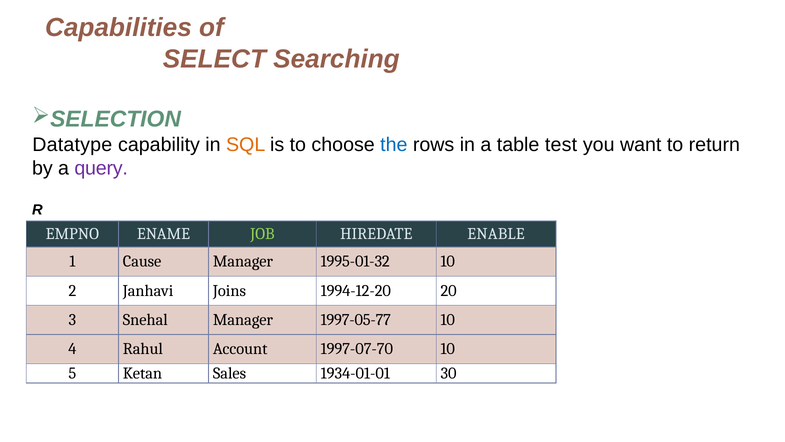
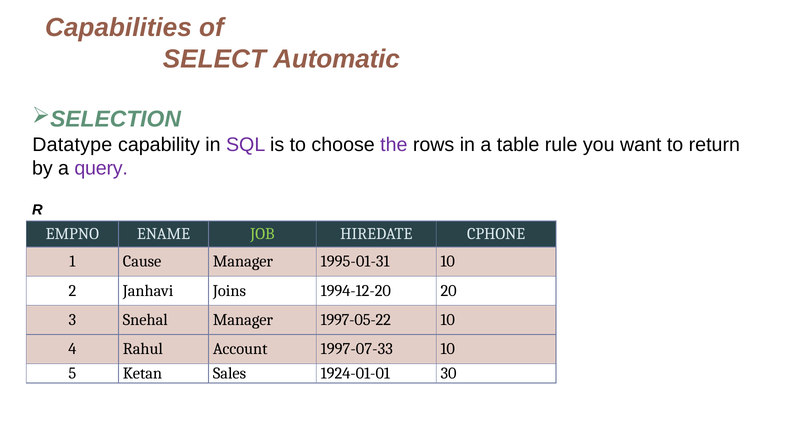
Searching: Searching -> Automatic (337, 59)
SQL colour: orange -> purple (246, 145)
the colour: blue -> purple (394, 145)
test: test -> rule (561, 145)
ENABLE: ENABLE -> CPHONE (496, 234)
1995-01-32: 1995-01-32 -> 1995-01-31 (355, 261)
1997-05-77: 1997-05-77 -> 1997-05-22 (356, 319)
1997-07-70: 1997-07-70 -> 1997-07-33 (357, 349)
1934-01-01: 1934-01-01 -> 1924-01-01 (355, 373)
